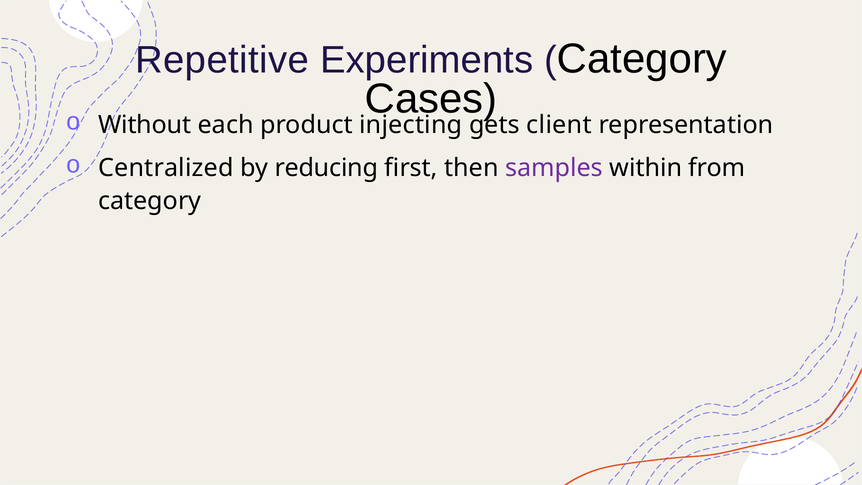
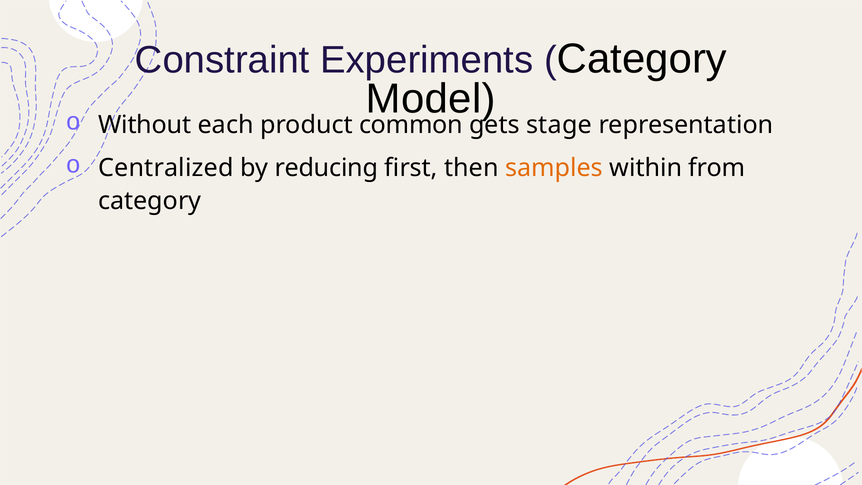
Repetitive: Repetitive -> Constraint (222, 60)
Cases: Cases -> Model (431, 99)
injecting: injecting -> common (411, 125)
client: client -> stage (559, 125)
samples colour: purple -> orange (554, 168)
